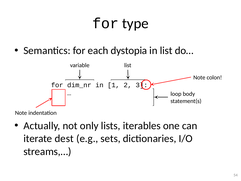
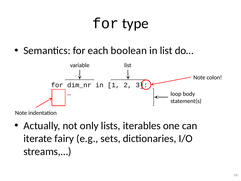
dystopia: dystopia -> boolean (129, 51)
dest: dest -> fairy (64, 138)
